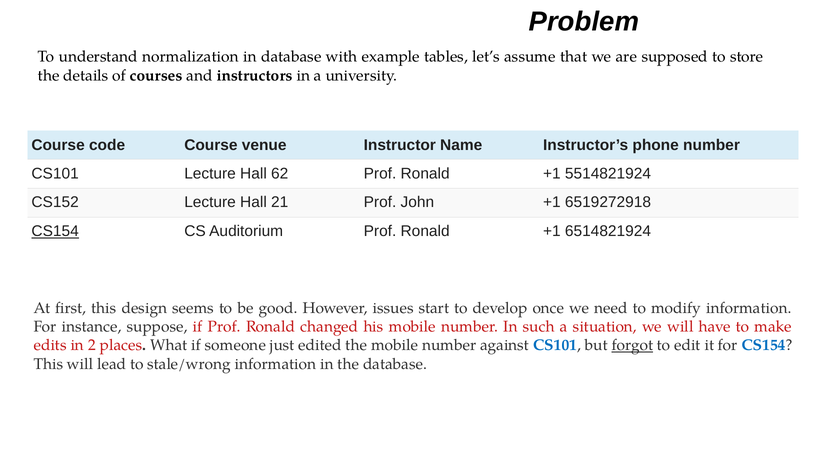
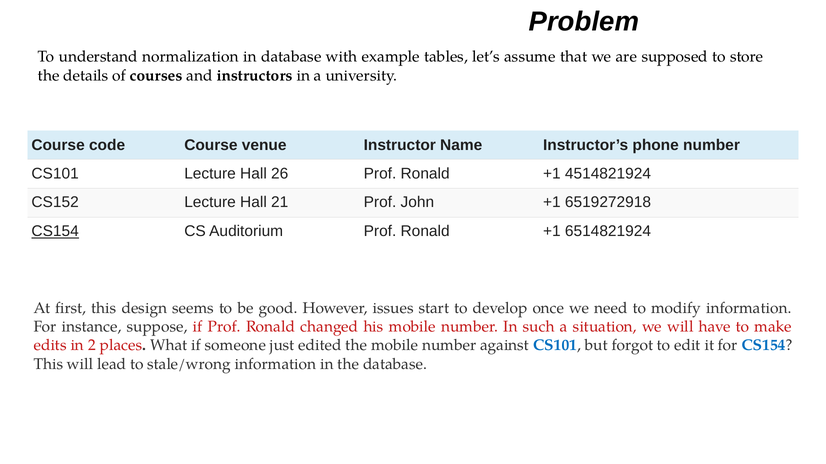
62: 62 -> 26 (280, 174)
5514821924: 5514821924 -> 4514821924 (608, 174)
forgot underline: present -> none (632, 346)
